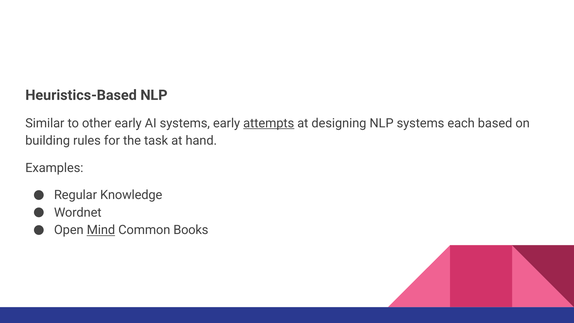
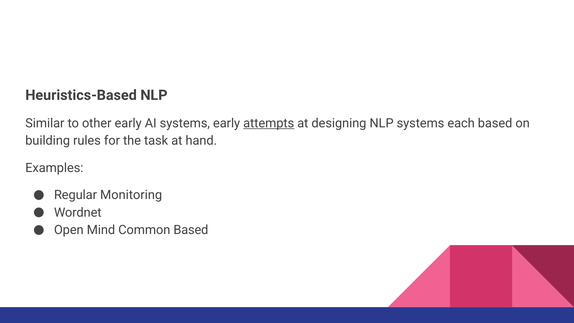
Knowledge: Knowledge -> Monitoring (131, 195)
Mind underline: present -> none (101, 230)
Common Books: Books -> Based (191, 230)
